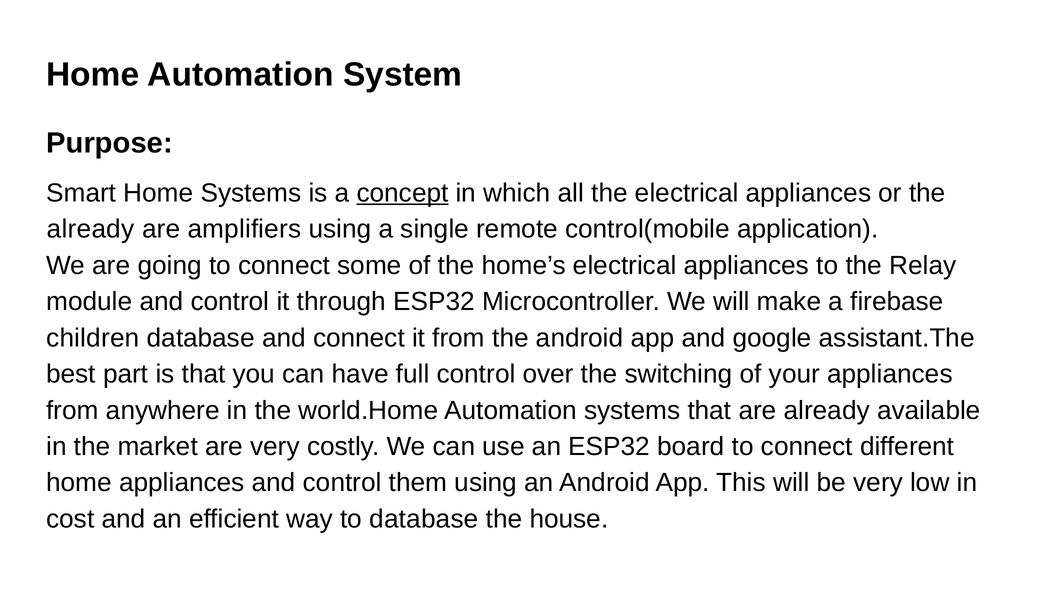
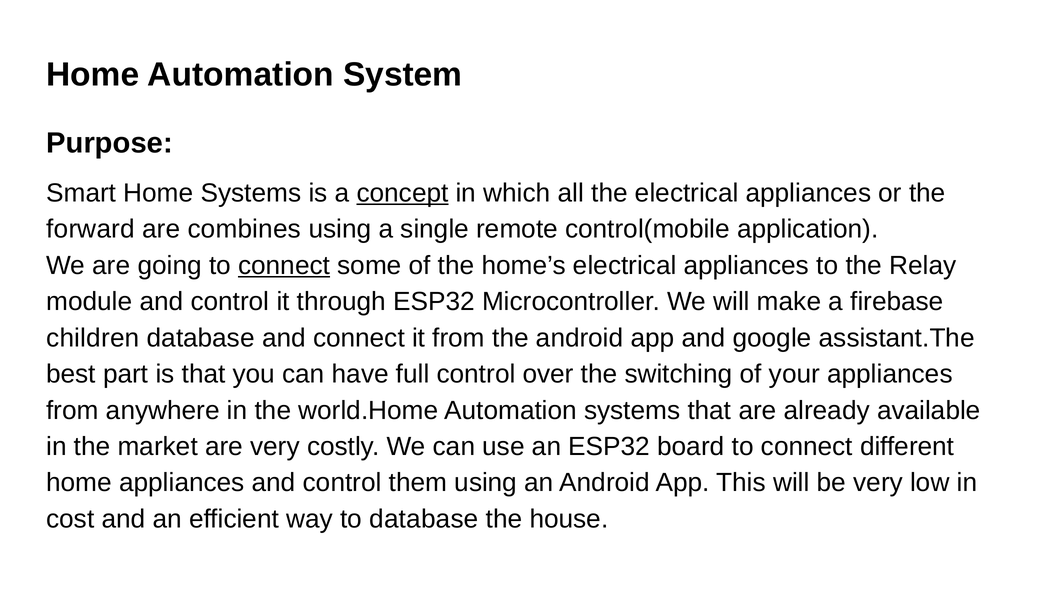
already: already -> forward (91, 229)
amplifiers: amplifiers -> combines (244, 229)
connect underline: none -> present (284, 265)
